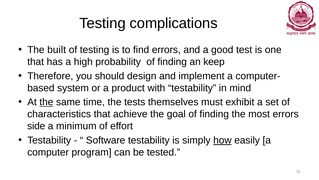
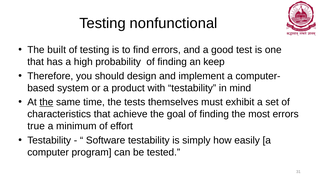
complications: complications -> nonfunctional (174, 23)
side: side -> true (36, 126)
how underline: present -> none (222, 140)
